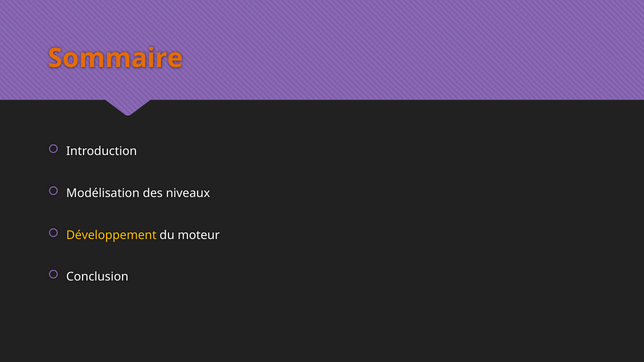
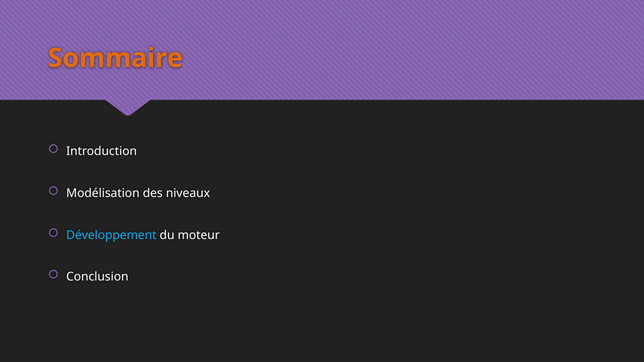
Développement colour: yellow -> light blue (111, 235)
